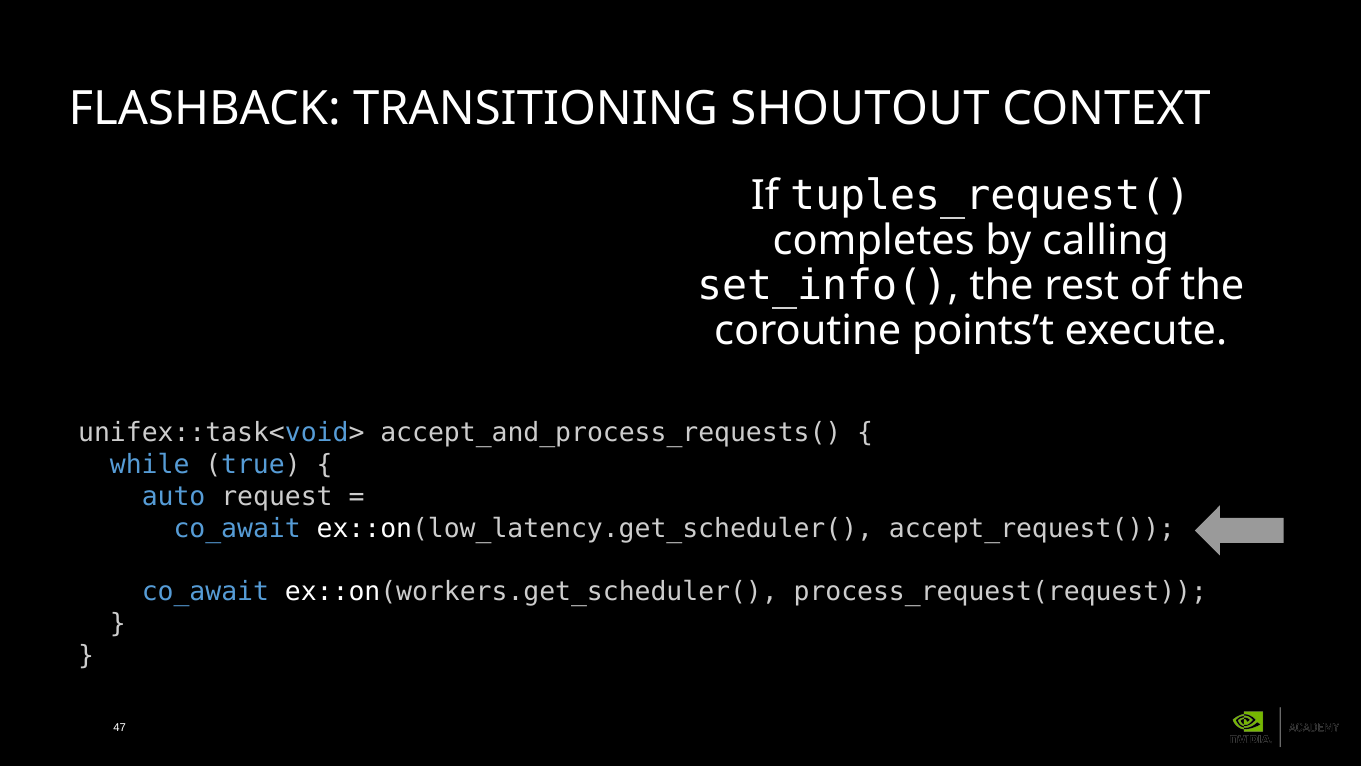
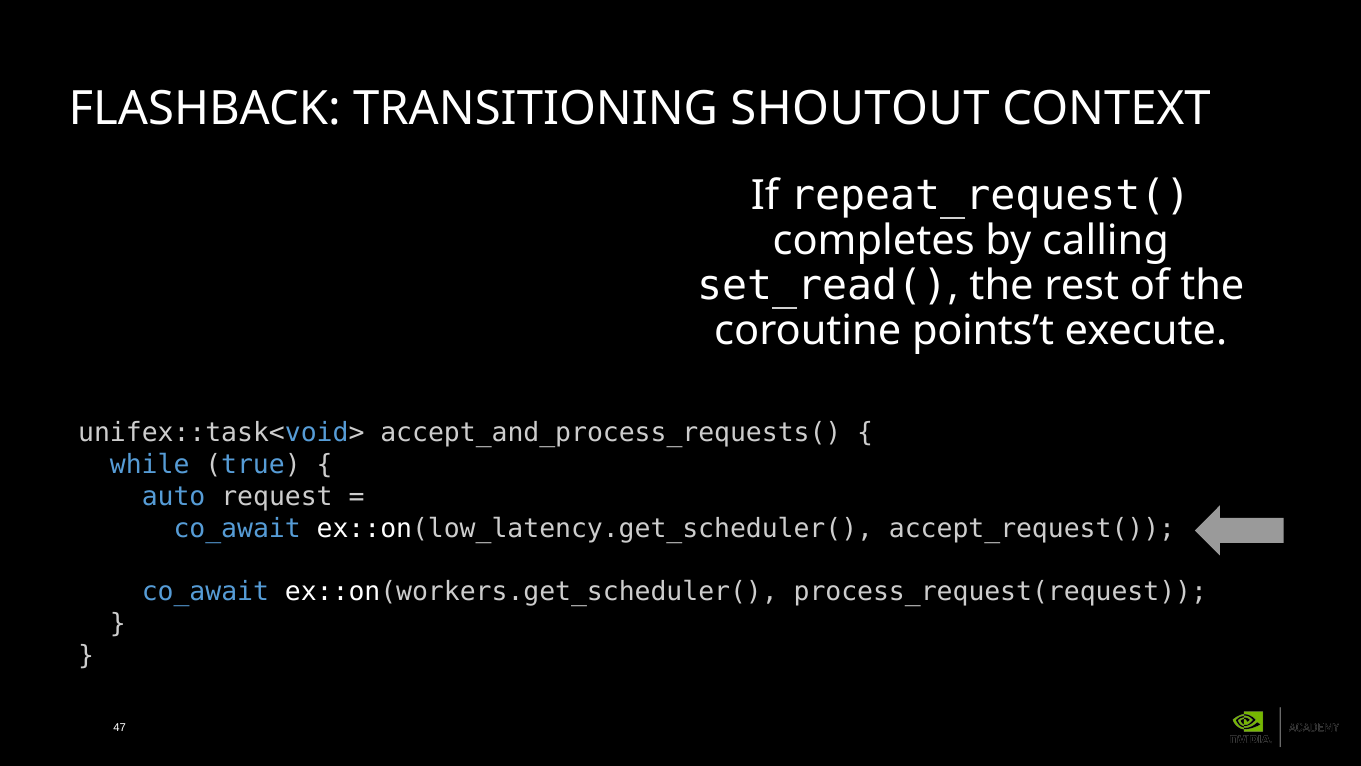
tuples_request(: tuples_request( -> repeat_request( (990, 196)
set_info(: set_info( -> set_read( (822, 286)
